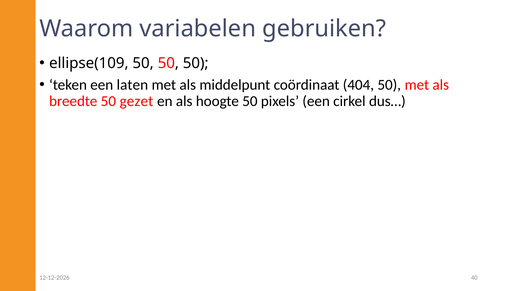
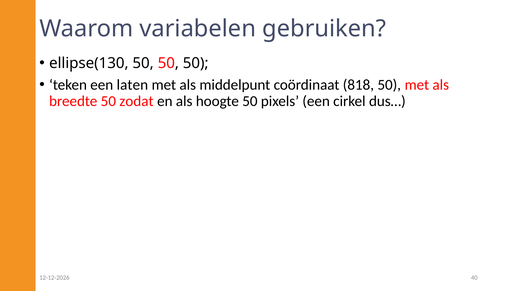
ellipse(109: ellipse(109 -> ellipse(130 (89, 63)
404: 404 -> 818 (358, 85)
gezet: gezet -> zodat (136, 101)
